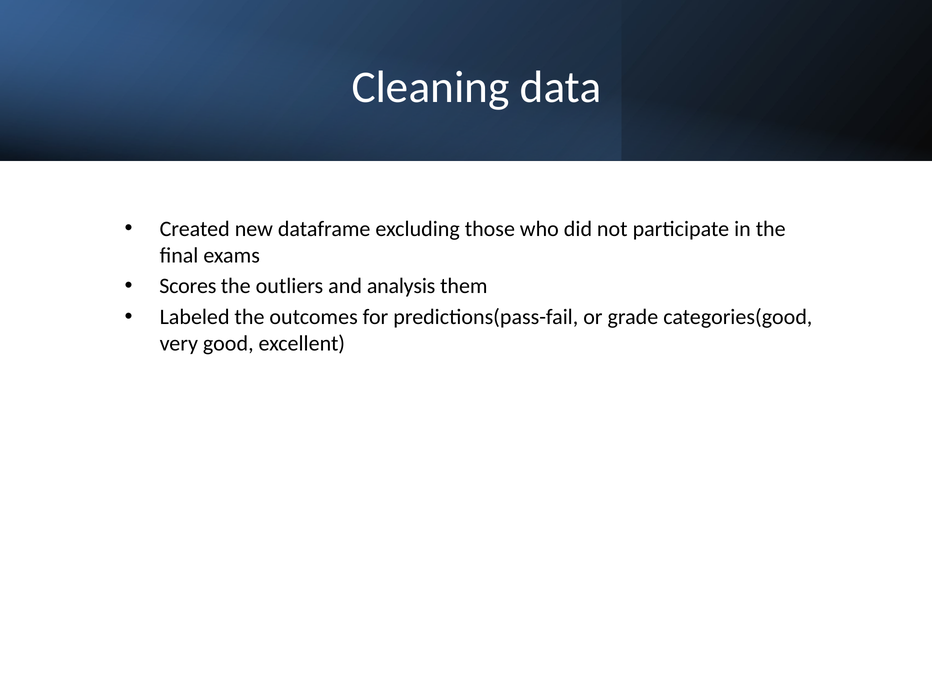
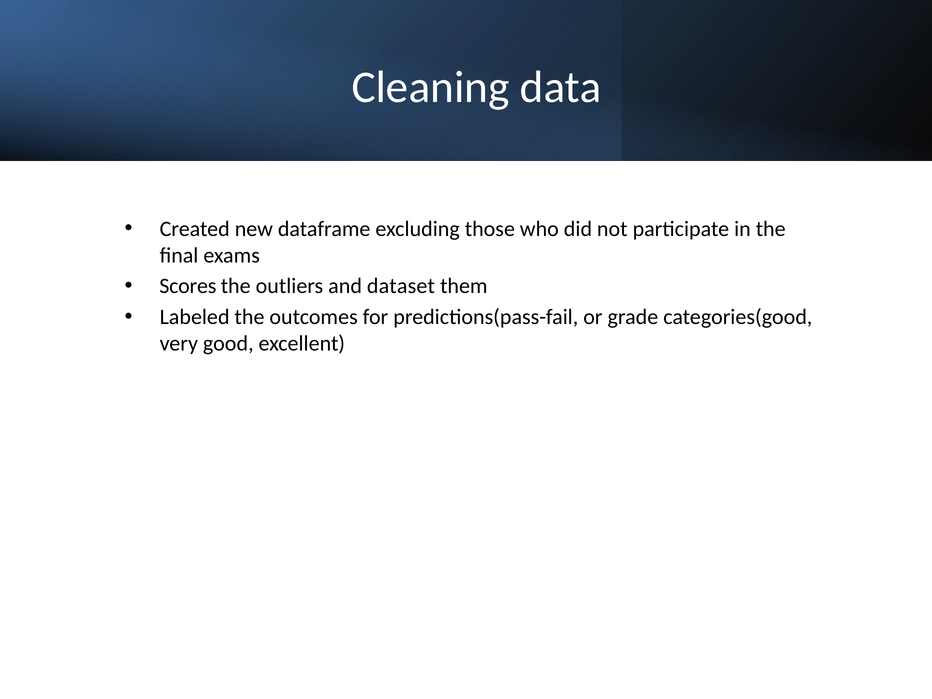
analysis: analysis -> dataset (401, 286)
